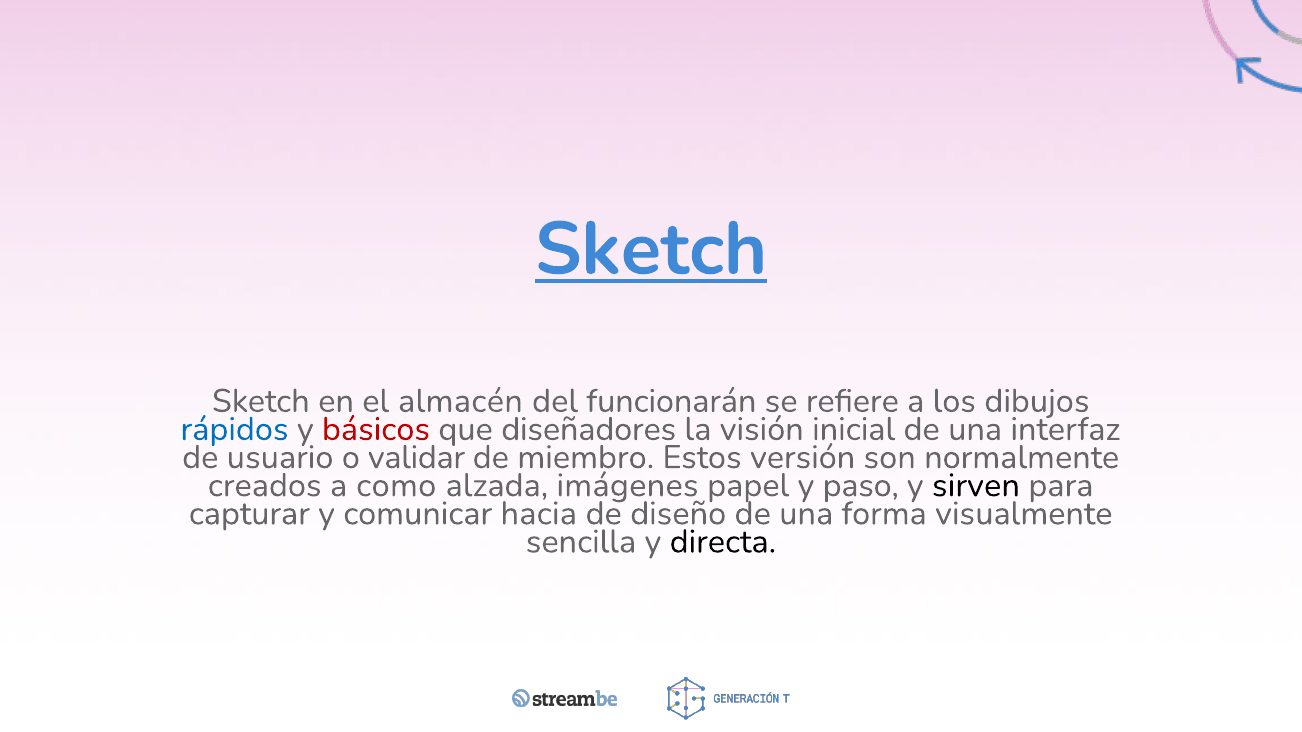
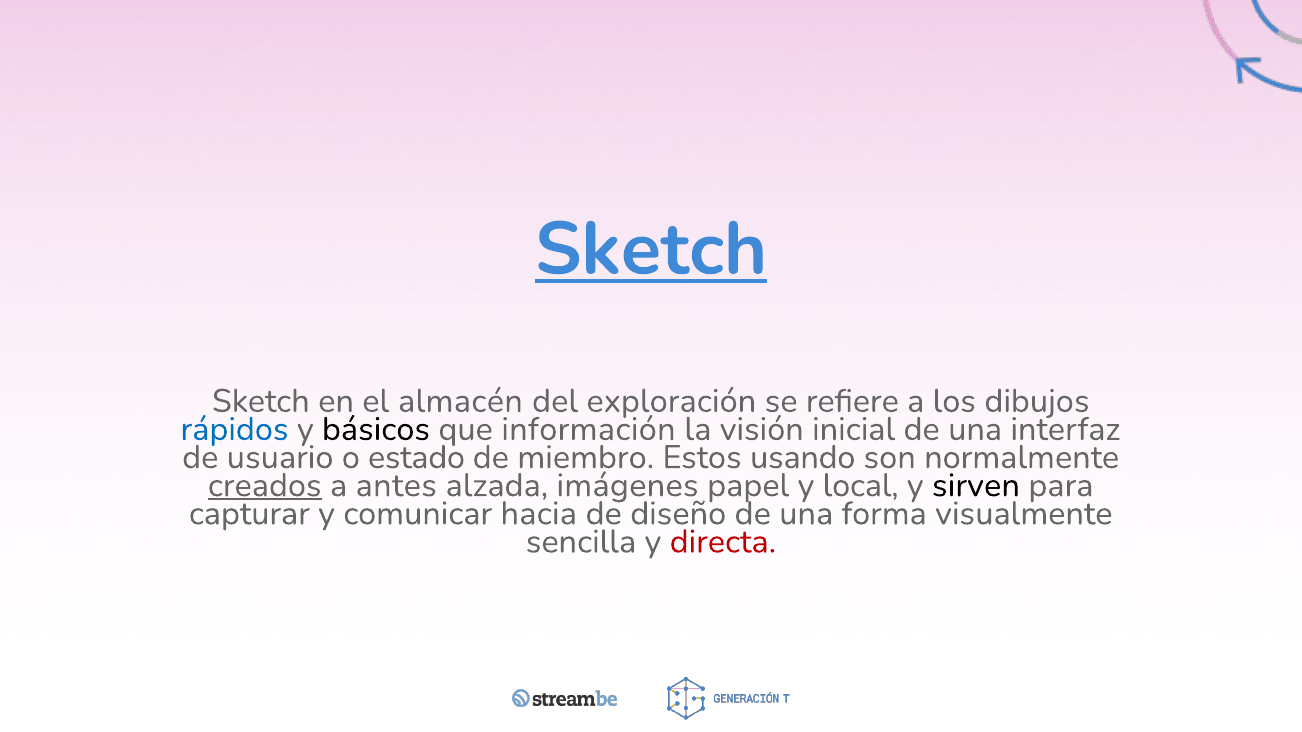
funcionarán: funcionarán -> exploración (671, 401)
básicos colour: red -> black (376, 429)
diseñadores: diseñadores -> información (588, 429)
validar: validar -> estado (416, 458)
versión: versión -> usando (803, 458)
creados underline: none -> present (265, 486)
como: como -> antes (396, 486)
paso: paso -> local (861, 486)
directa colour: black -> red (723, 542)
